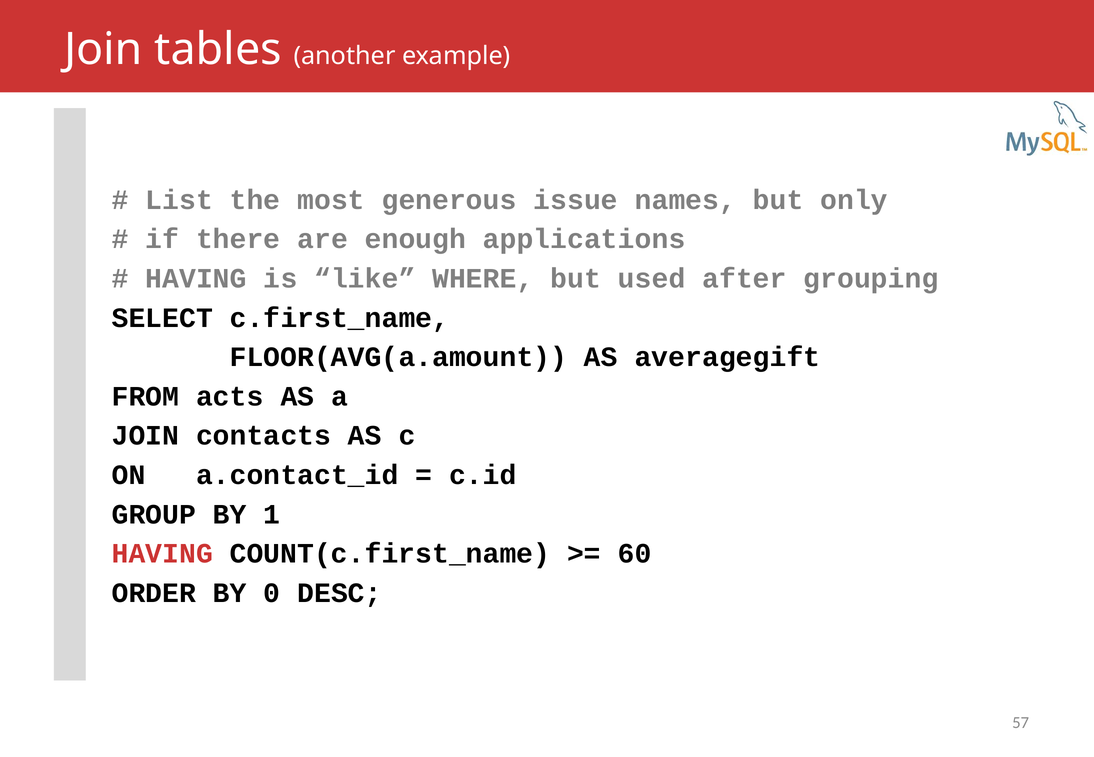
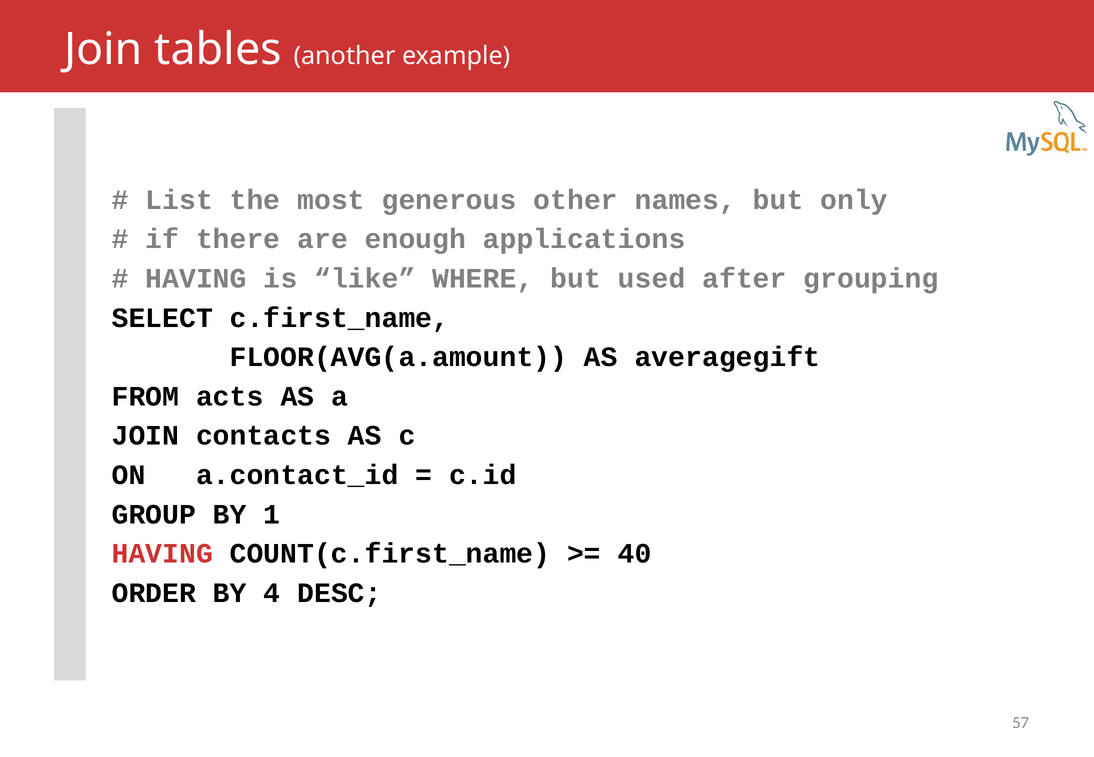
issue: issue -> other (576, 200)
60: 60 -> 40 (635, 554)
0: 0 -> 4 (272, 593)
